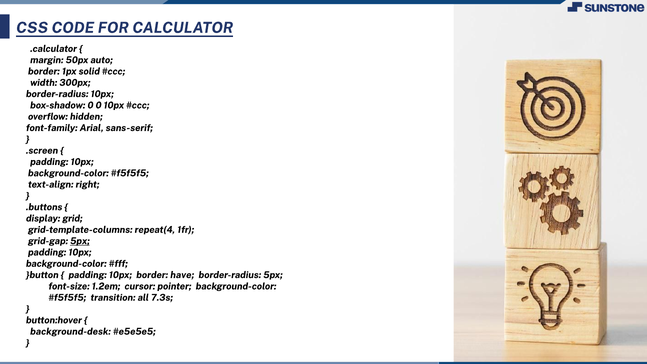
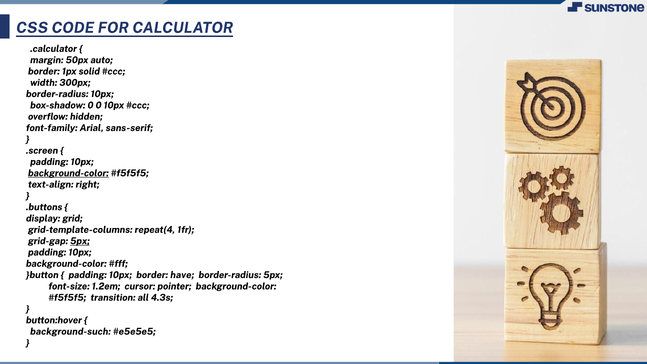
background-color underline: none -> present (68, 173)
7.3s: 7.3s -> 4.3s (162, 298)
background-desk: background-desk -> background-such (71, 331)
